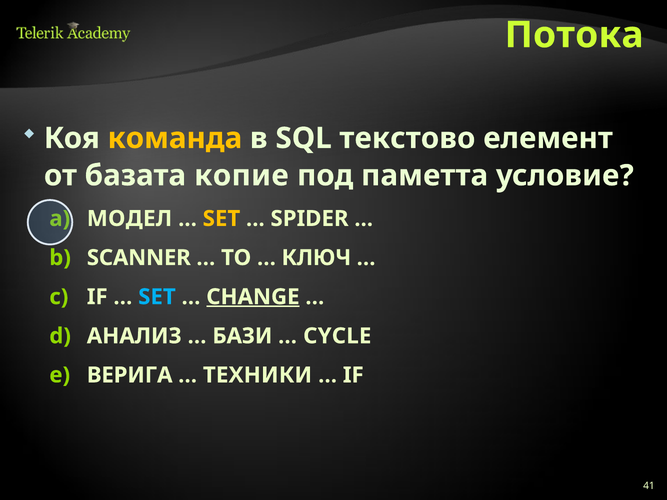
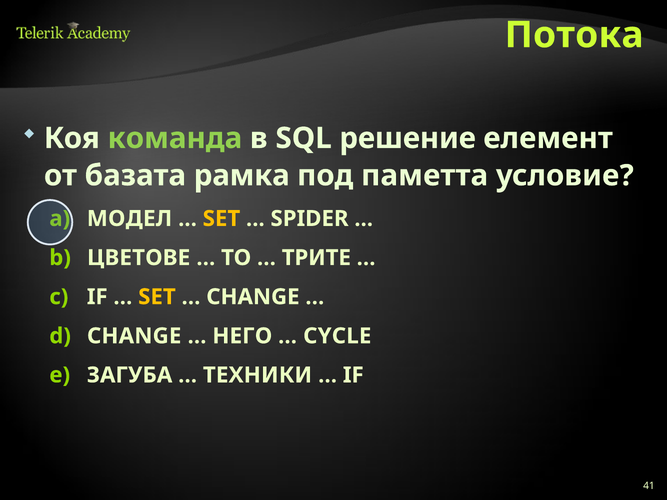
команда colour: yellow -> light green (175, 138)
текстово: текстово -> решение (408, 138)
копие: копие -> рамка (242, 176)
SCANNER: SCANNER -> ЦВЕТОВЕ (139, 258)
КЛЮЧ: КЛЮЧ -> ТРИТЕ (316, 258)
SET colour: light blue -> yellow (157, 297)
CHANGE underline: present -> none (253, 297)
АНАЛИЗ: АНАЛИЗ -> CHANGE (134, 336)
БАЗИ: БАЗИ -> НЕГО (242, 336)
ВЕРИГА: ВЕРИГА -> ЗАГУБА (130, 375)
